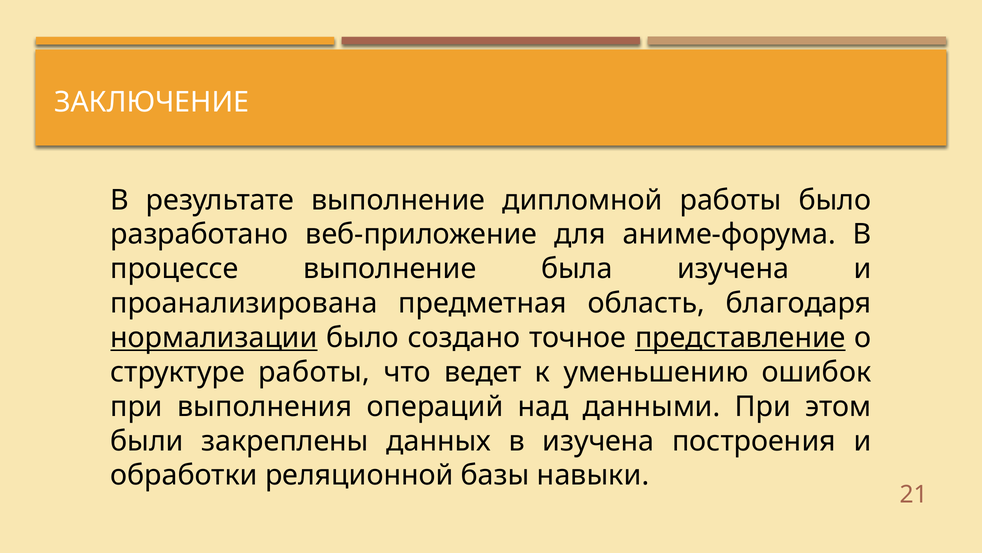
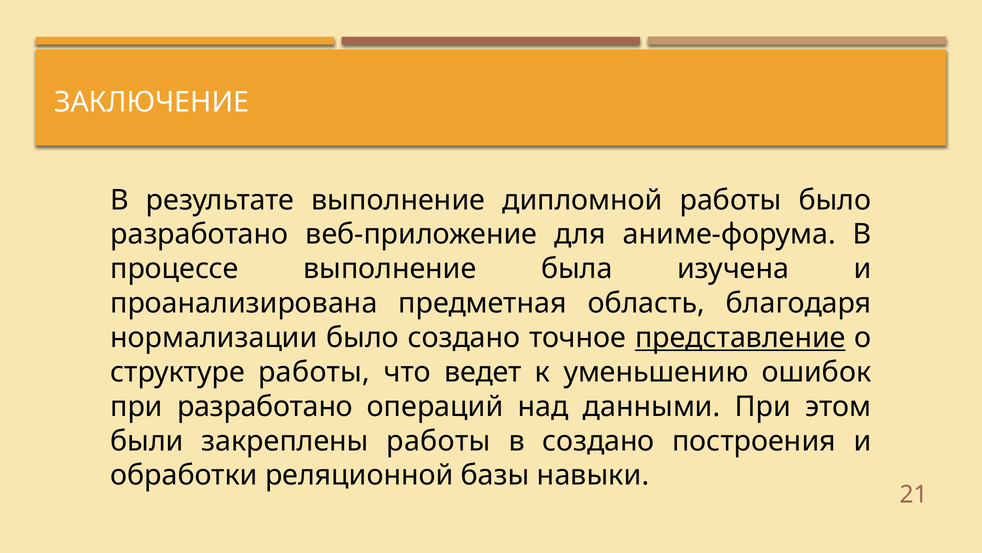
нормализации underline: present -> none (214, 337)
при выполнения: выполнения -> разработано (265, 406)
закреплены данных: данных -> работы (438, 441)
в изучена: изучена -> создано (598, 441)
